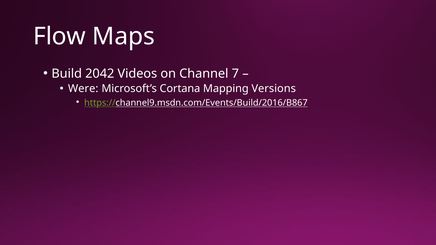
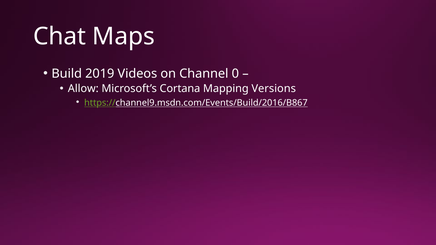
Flow: Flow -> Chat (60, 37)
2042: 2042 -> 2019 (100, 74)
7: 7 -> 0 (235, 74)
Were: Were -> Allow (83, 89)
